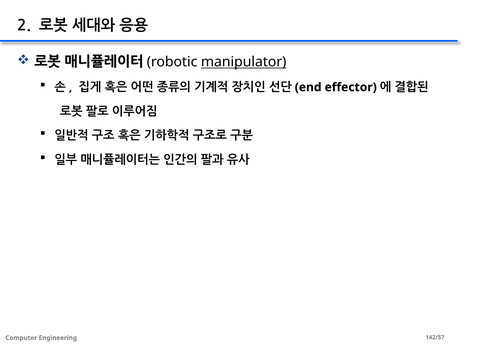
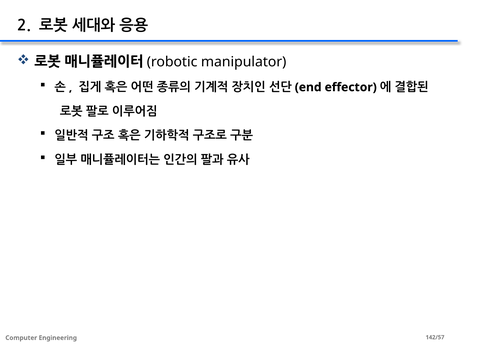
manipulator underline: present -> none (244, 62)
